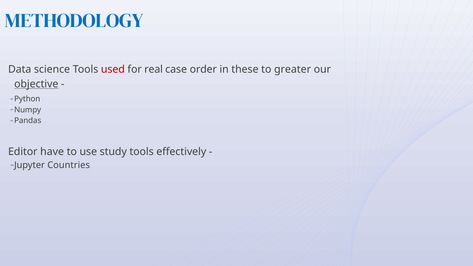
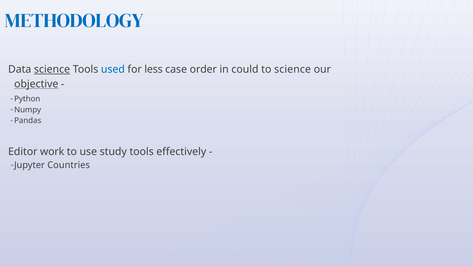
science underline: none -> present (52, 70)
used colour: red -> blue (113, 70)
real: real -> less (154, 70)
these: these -> could (245, 70)
to greater: greater -> science (293, 70)
have: have -> work (52, 152)
